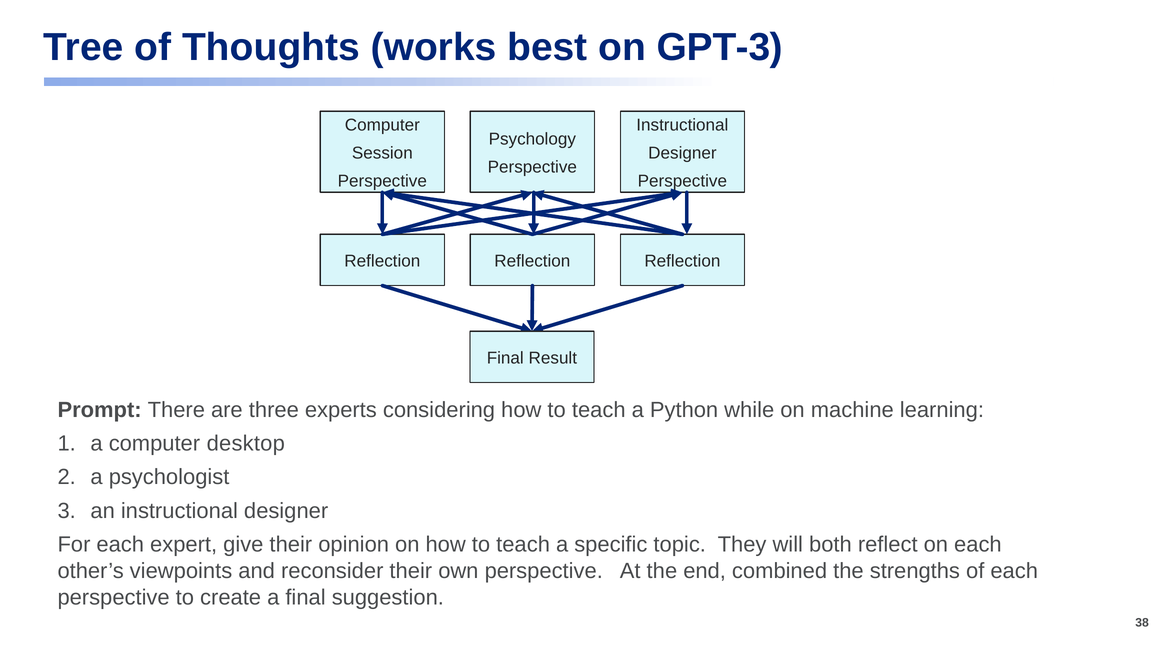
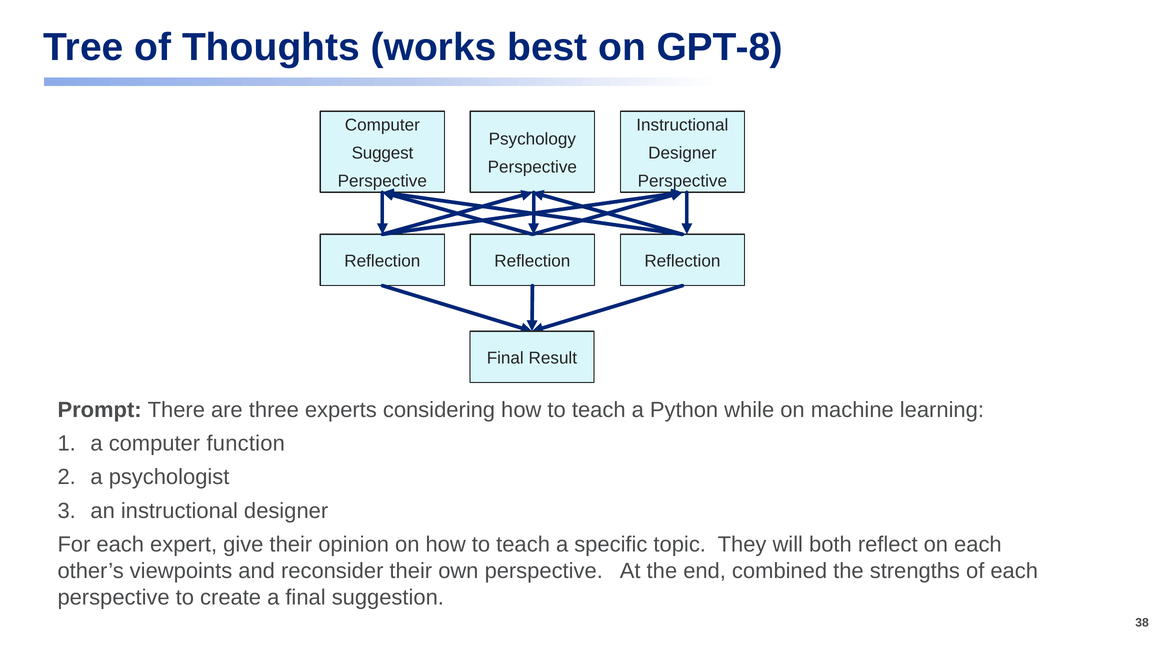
GPT-3: GPT-3 -> GPT-8 (720, 47)
Session: Session -> Suggest (382, 153)
desktop: desktop -> function (246, 443)
